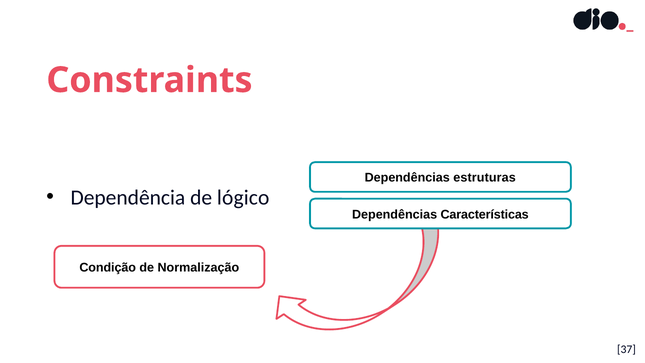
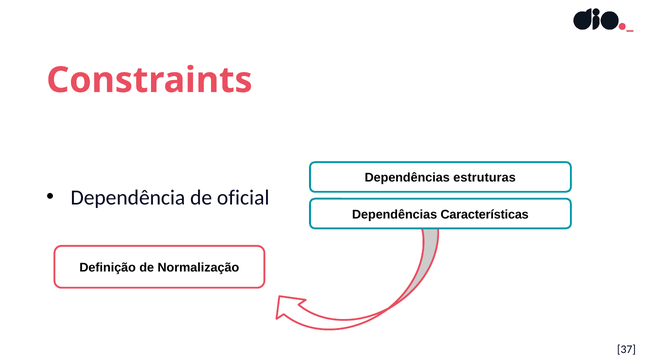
lógico: lógico -> oficial (243, 197)
Condição: Condição -> Definição (108, 268)
